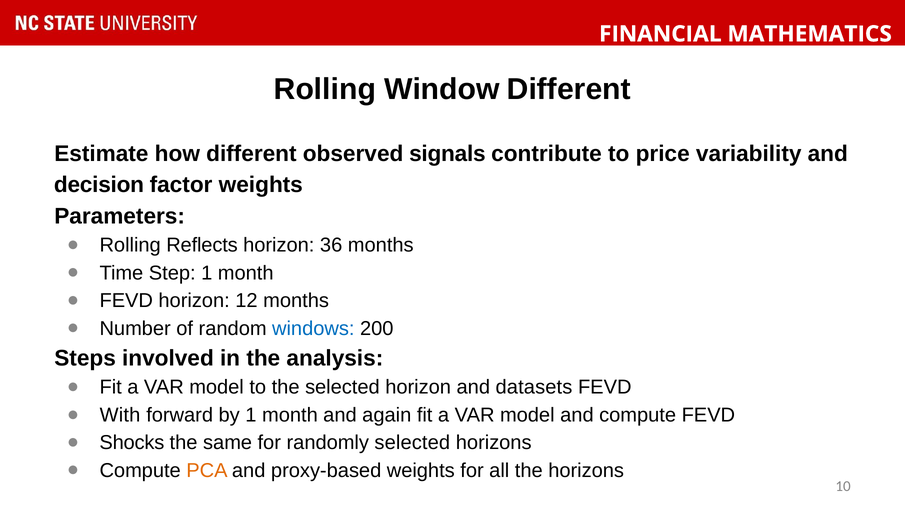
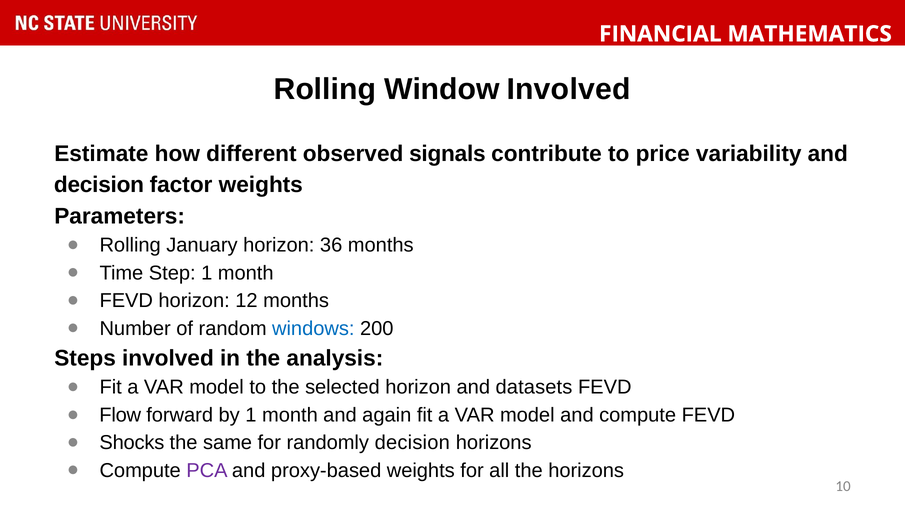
Window Different: Different -> Involved (569, 89)
Reflects: Reflects -> January (202, 245)
With: With -> Flow (120, 415)
randomly selected: selected -> decision (412, 443)
PCA colour: orange -> purple (207, 471)
